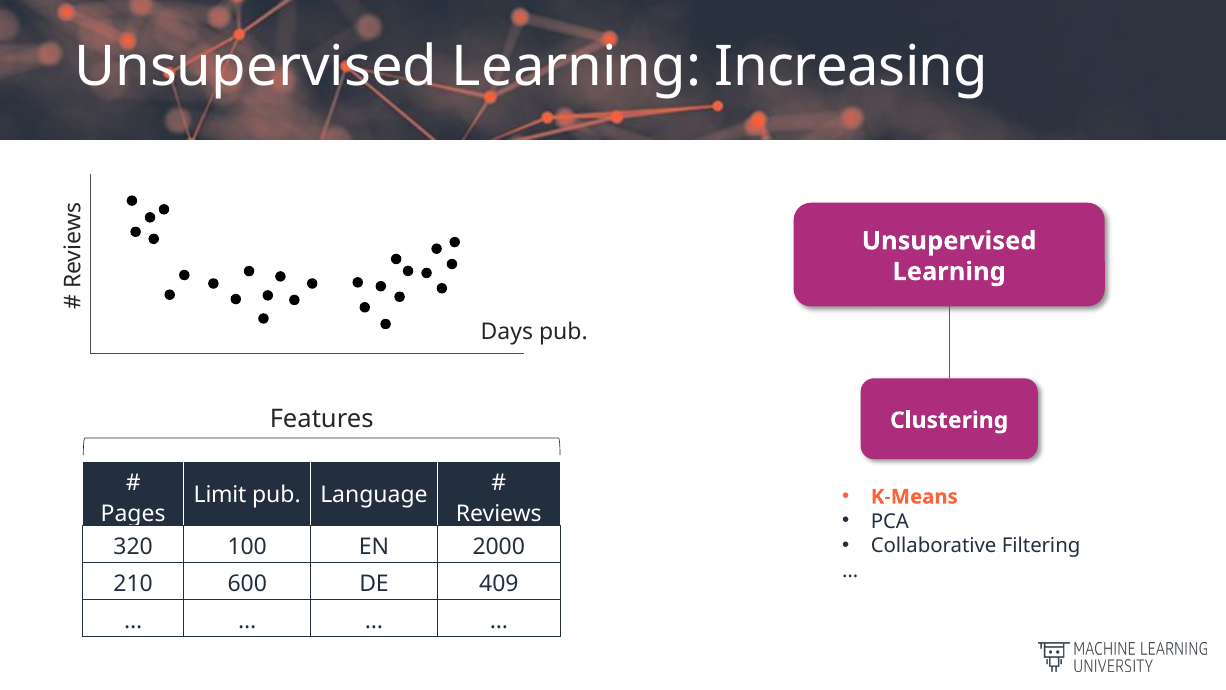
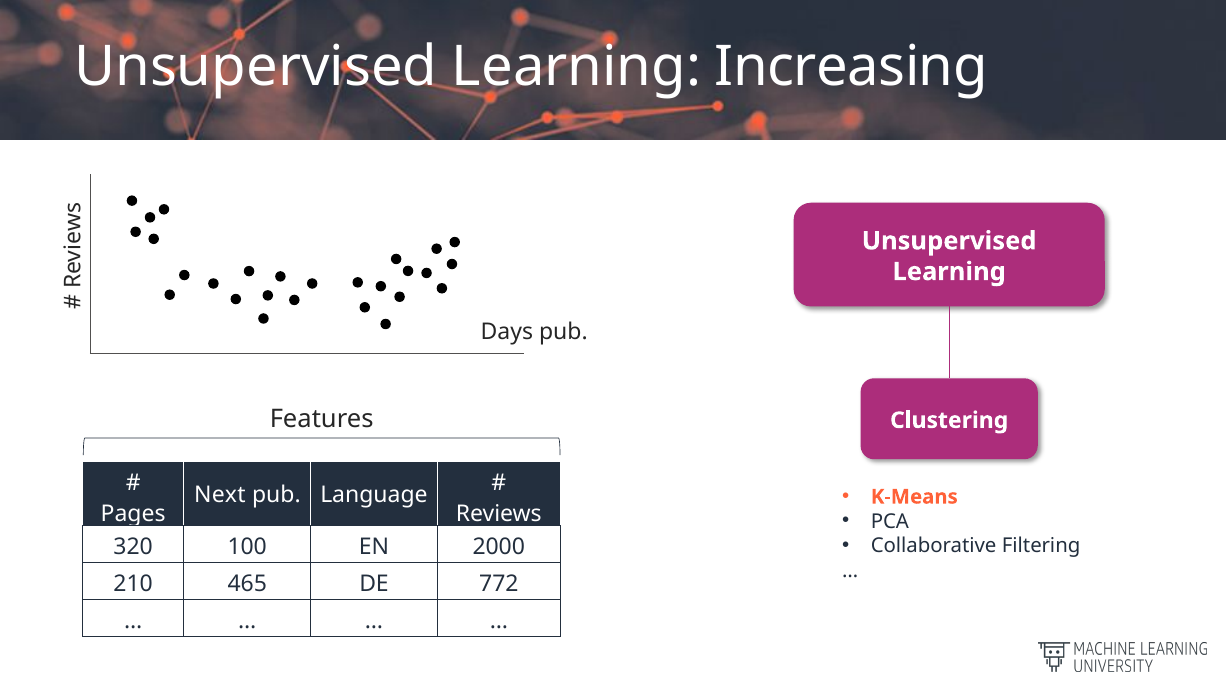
Limit: Limit -> Next (220, 495)
600: 600 -> 465 (247, 584)
409: 409 -> 772 (499, 584)
